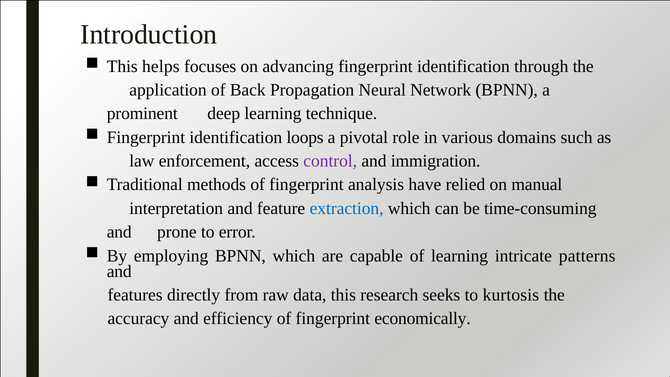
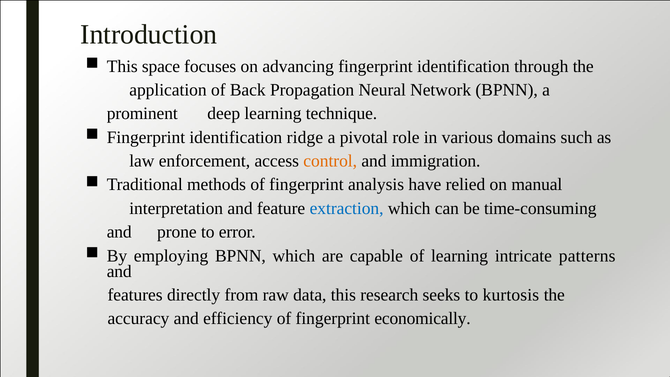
helps: helps -> space (161, 66)
loops: loops -> ridge (305, 137)
control colour: purple -> orange (330, 161)
